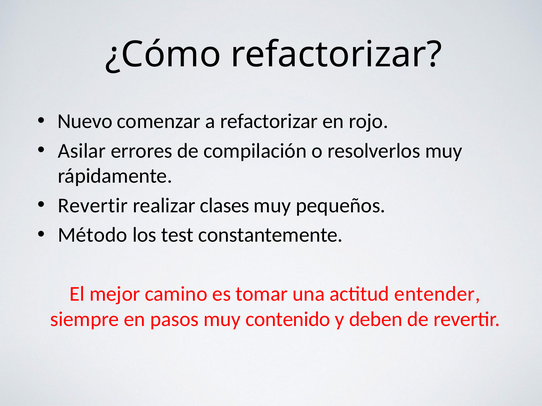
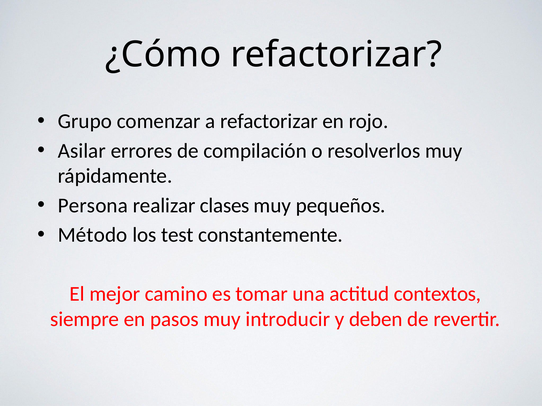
Nuevo: Nuevo -> Grupo (85, 121)
Revertir: Revertir -> Persona (93, 206)
entender: entender -> contextos (438, 294)
contenido: contenido -> introducir (288, 320)
